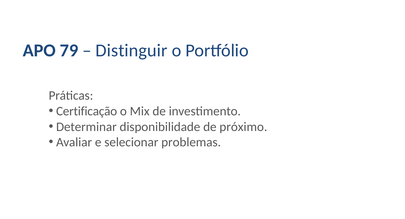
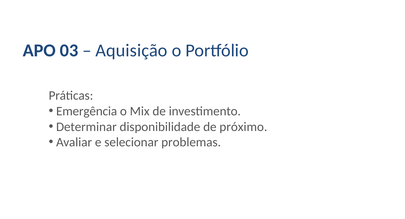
79: 79 -> 03 (69, 51)
Distinguir: Distinguir -> Aquisição (132, 51)
Certificação: Certificação -> Emergência (87, 112)
